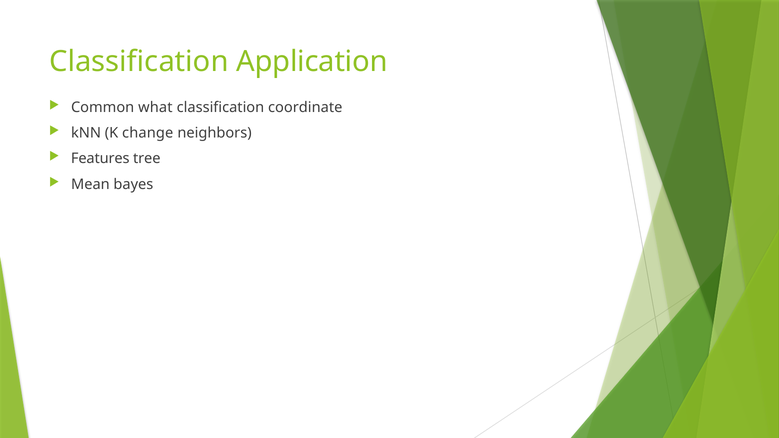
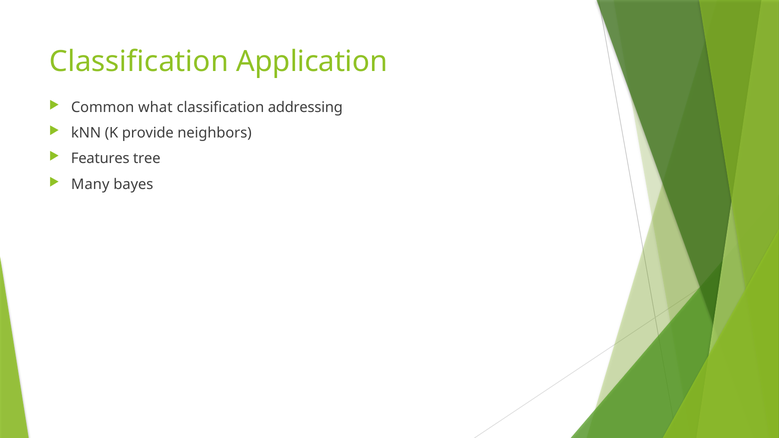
coordinate: coordinate -> addressing (305, 107)
change: change -> provide (148, 133)
Mean: Mean -> Many (90, 184)
